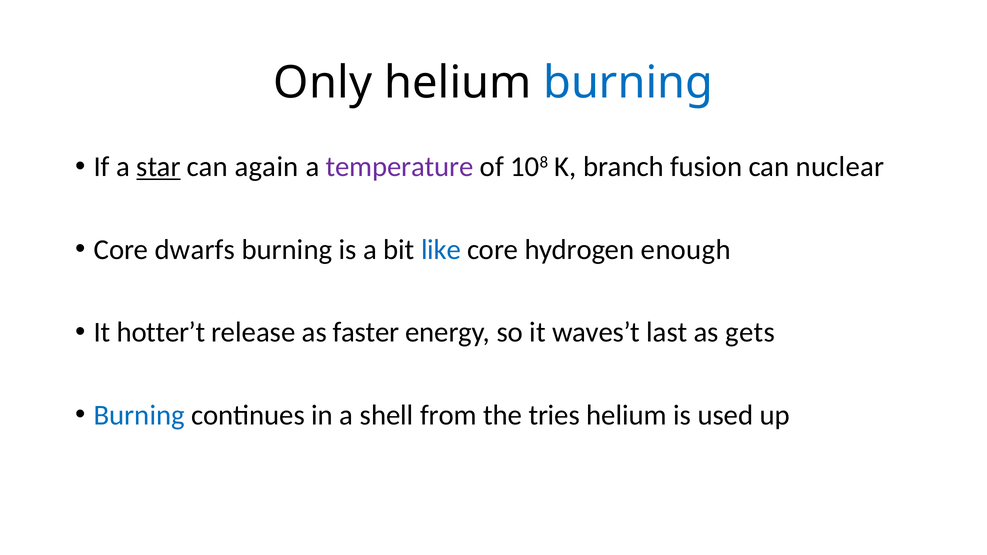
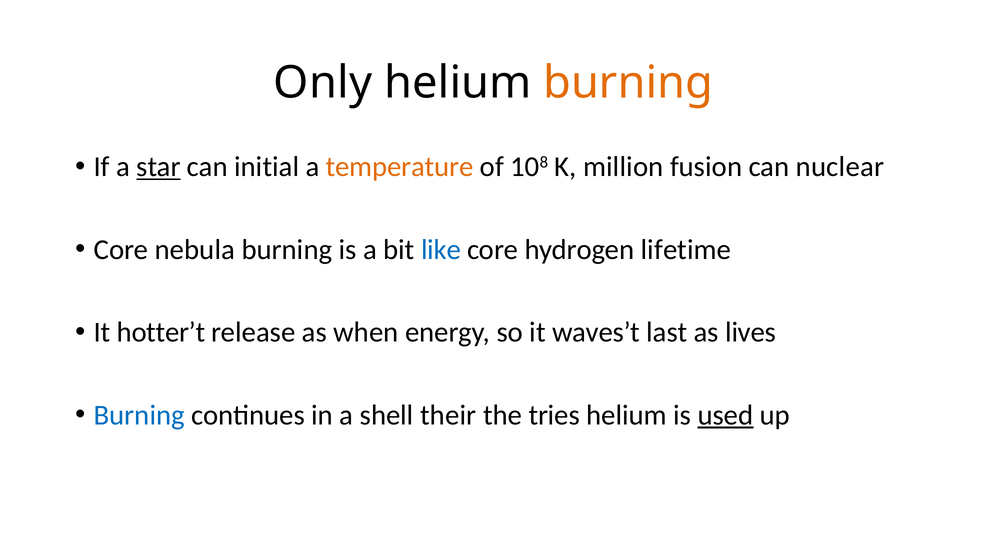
burning colour: blue -> orange (628, 83)
again: again -> initial (267, 167)
temperature colour: purple -> orange (400, 167)
branch: branch -> million (623, 167)
dwarfs: dwarfs -> nebula (195, 250)
enough: enough -> lifetime (686, 250)
faster: faster -> when (366, 332)
gets: gets -> lives (751, 332)
from: from -> their (448, 415)
used underline: none -> present (726, 415)
